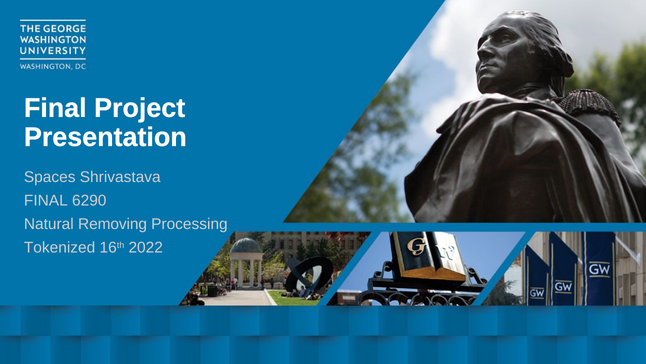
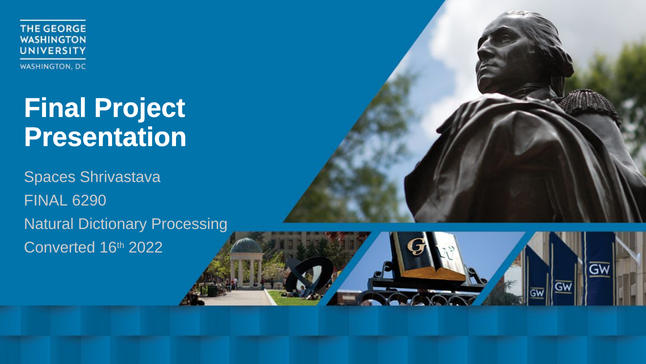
Removing: Removing -> Dictionary (112, 224)
Tokenized: Tokenized -> Converted (60, 247)
